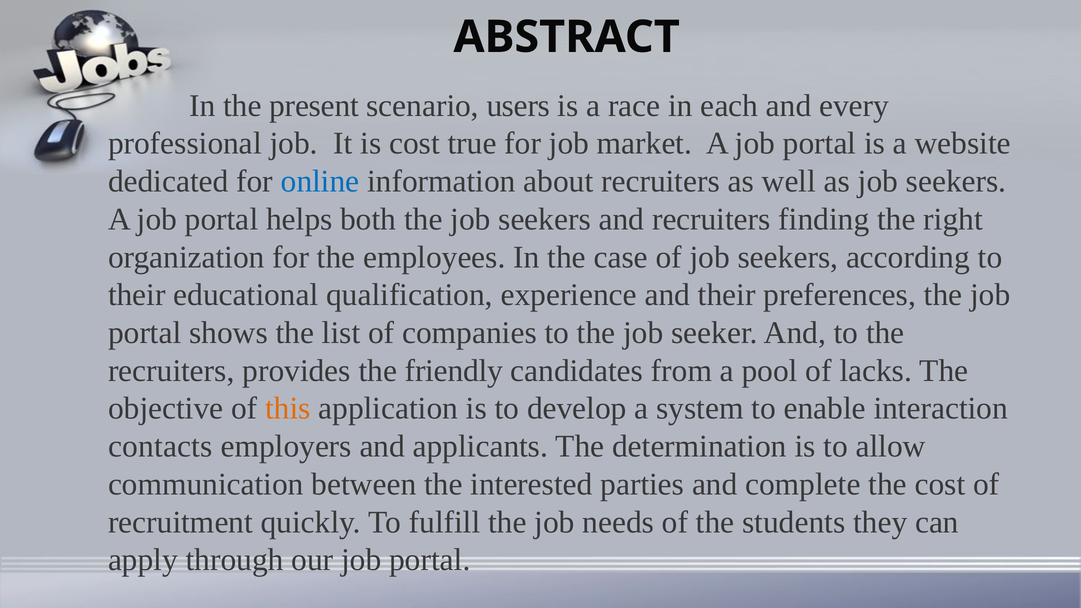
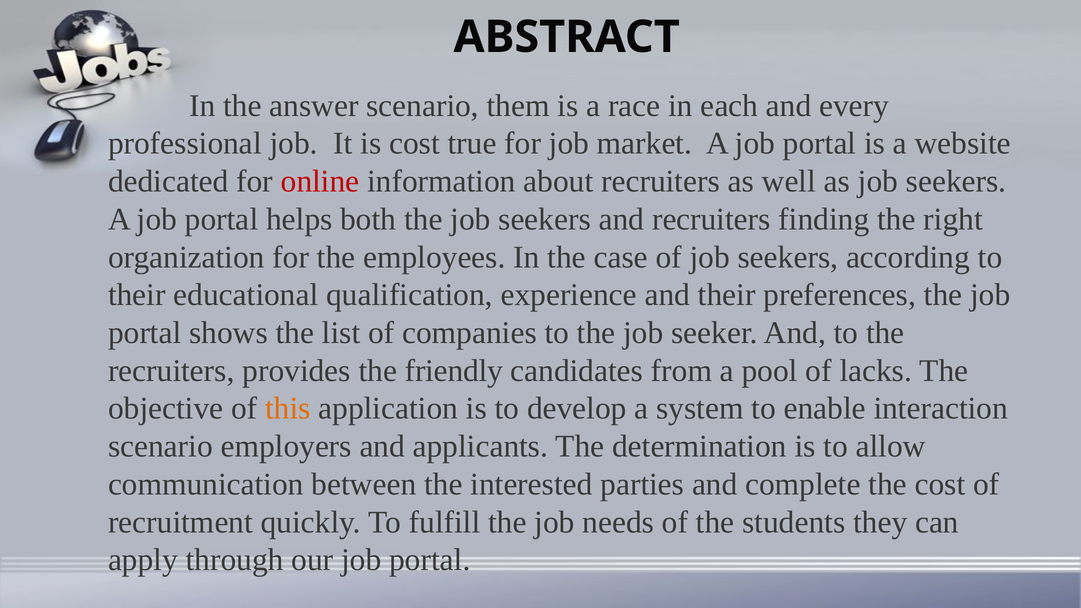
present: present -> answer (314, 106)
users: users -> them (518, 106)
online colour: blue -> red (320, 181)
contacts: contacts -> scenario (160, 446)
